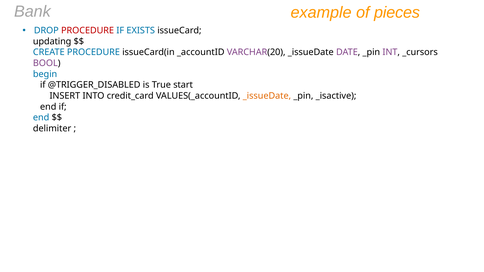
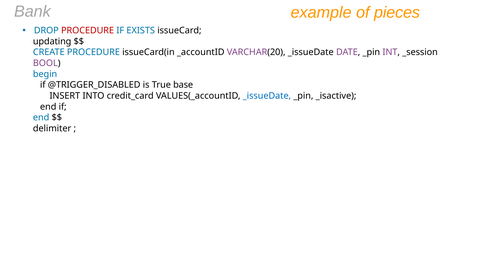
_cursors: _cursors -> _session (420, 52)
start: start -> base (183, 85)
_issueDate colour: orange -> blue (267, 96)
